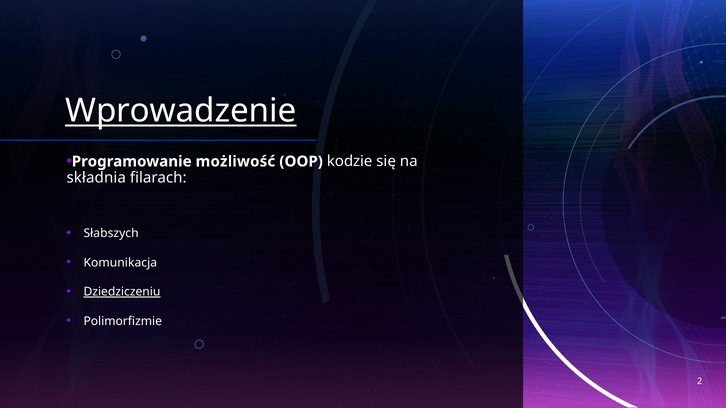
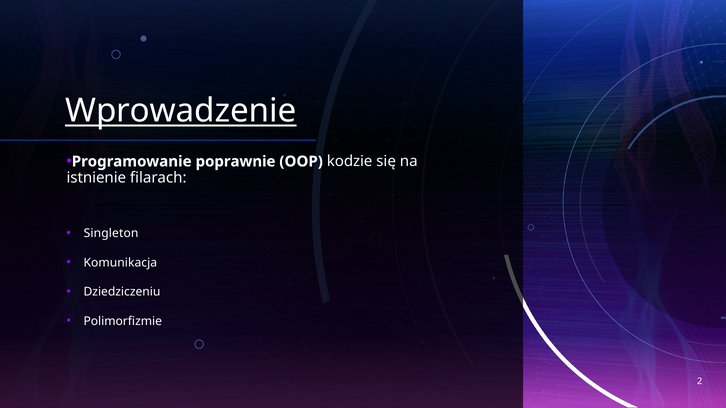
możliwość: możliwość -> poprawnie (236, 162)
składnia: składnia -> istnienie (96, 178)
Słabszych: Słabszych -> Singleton (111, 234)
Dziedziczeniu underline: present -> none (122, 292)
